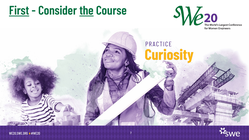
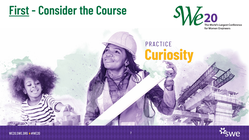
the underline: present -> none (87, 11)
